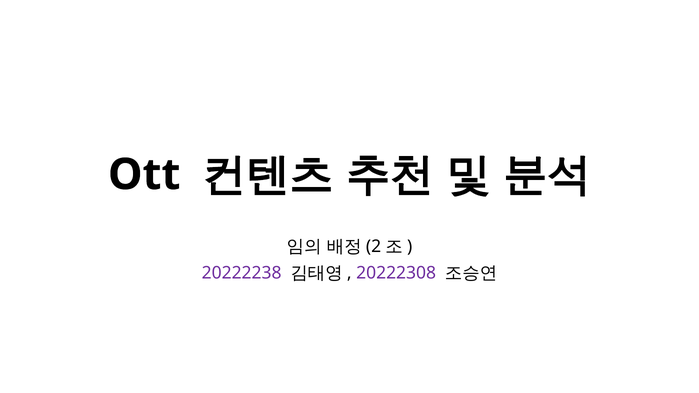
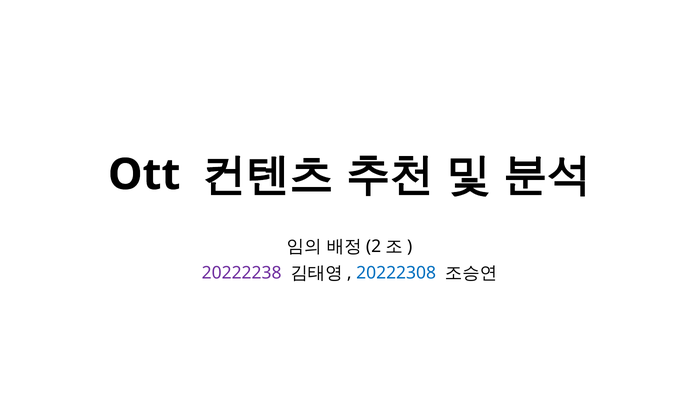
20222308 colour: purple -> blue (396, 273)
